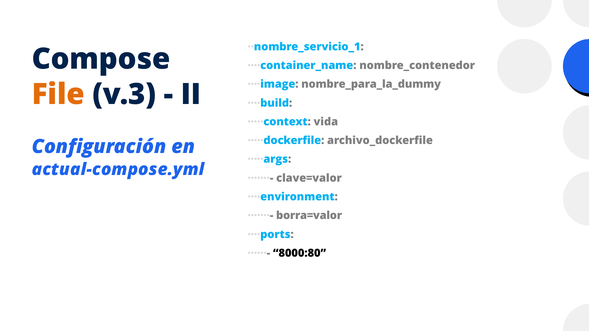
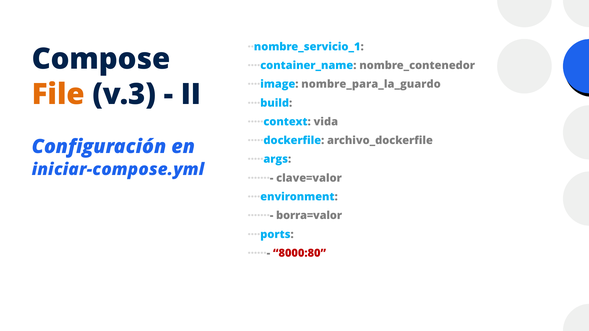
nombre_para_la_dummy: nombre_para_la_dummy -> nombre_para_la_guardo (371, 84)
actual-compose.yml: actual-compose.yml -> iniciar-compose.yml (118, 170)
8000:80 colour: black -> red (300, 253)
